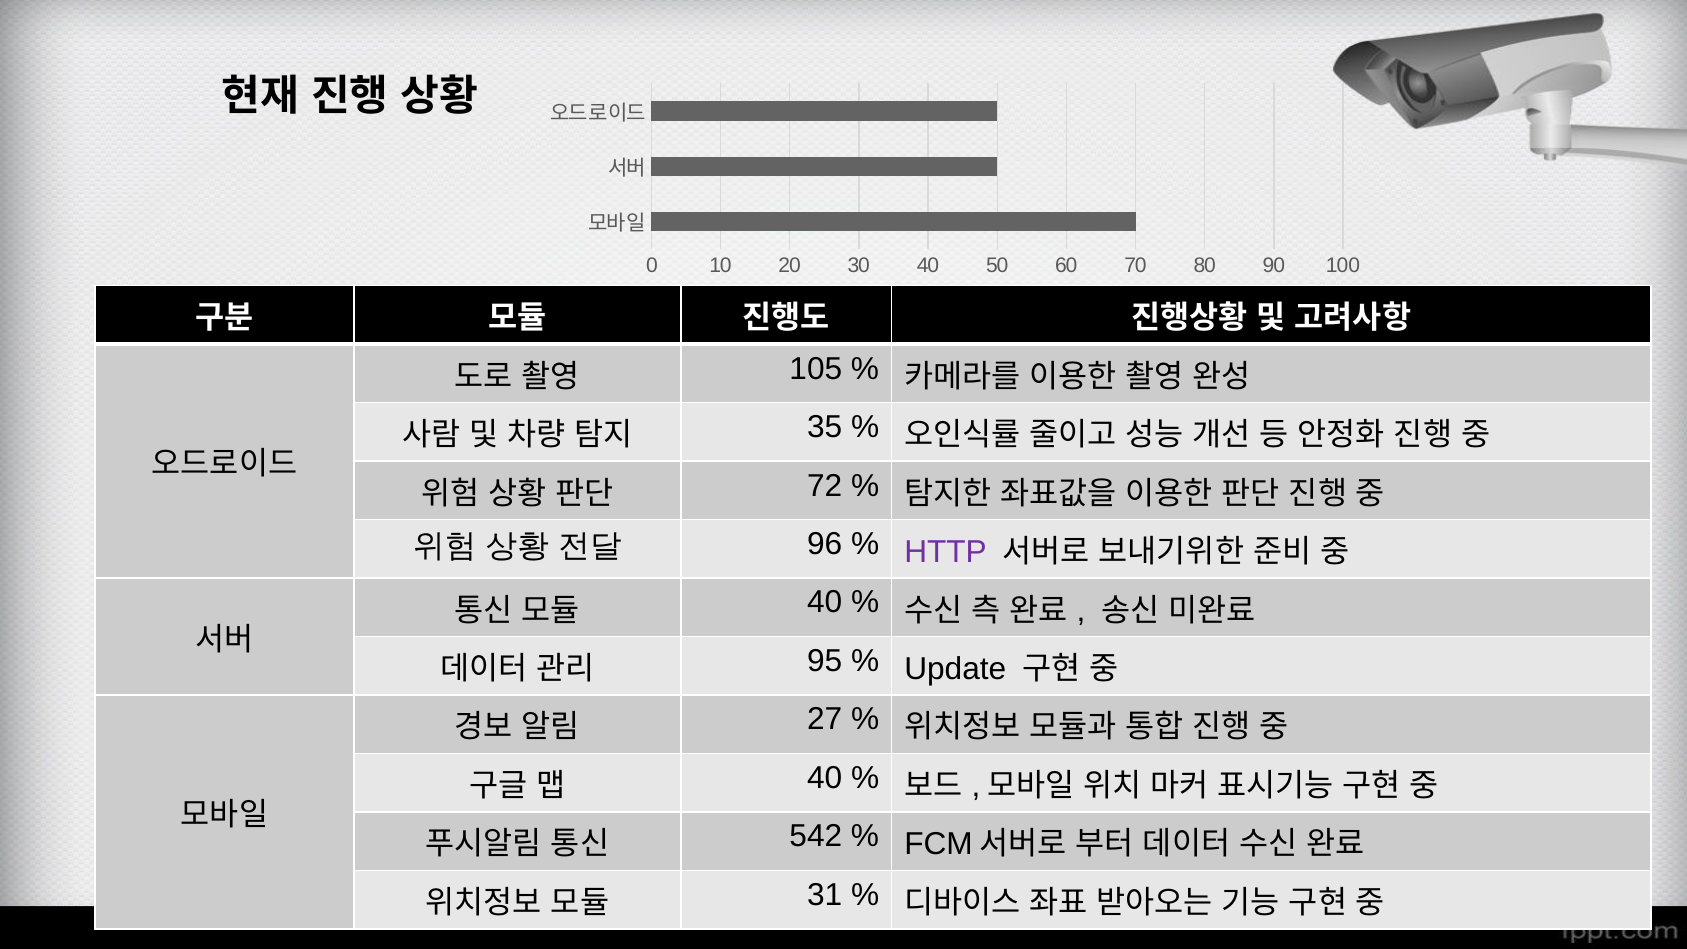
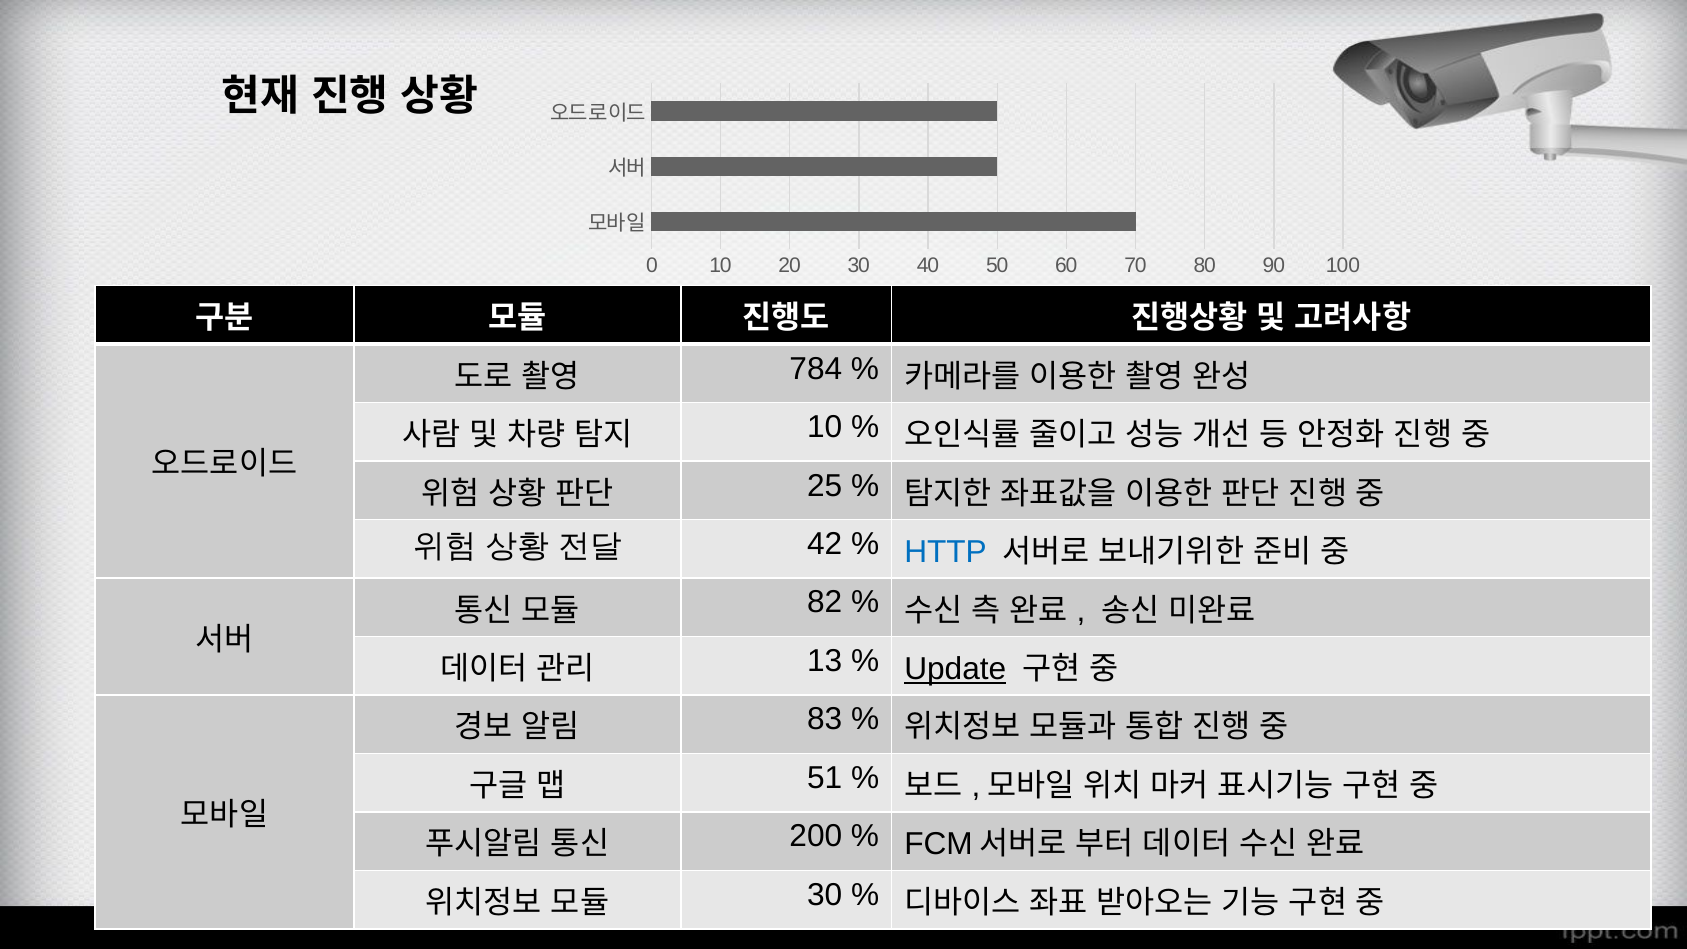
105: 105 -> 784 (816, 369)
35: 35 -> 10 (825, 427)
72: 72 -> 25 (825, 486)
96: 96 -> 42 (825, 544)
HTTP colour: purple -> blue (946, 552)
40: 40 -> 82 (825, 603)
95: 95 -> 13 (825, 661)
Update underline: none -> present (955, 669)
27: 27 -> 83 (825, 719)
40: 40 -> 51 (825, 778)
542: 542 -> 200 (816, 836)
31: 31 -> 30 (825, 895)
